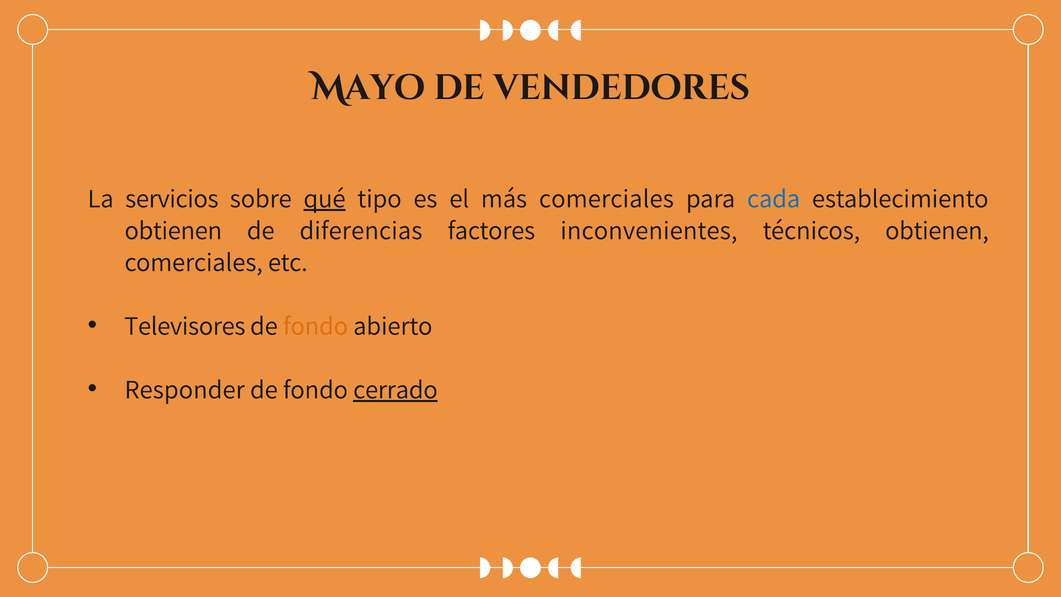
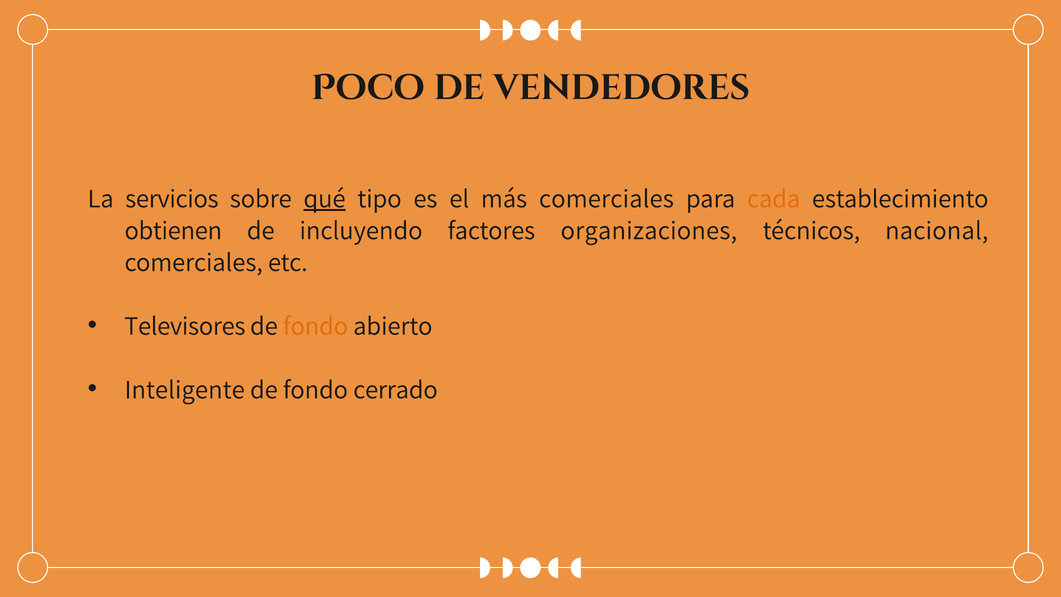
Mayo: Mayo -> Poco (368, 87)
cada colour: blue -> orange (774, 199)
diferencias: diferencias -> incluyendo (361, 230)
inconvenientes: inconvenientes -> organizaciones (649, 230)
técnicos obtienen: obtienen -> nacional (937, 230)
Responder: Responder -> Inteligente (185, 389)
cerrado underline: present -> none (395, 389)
